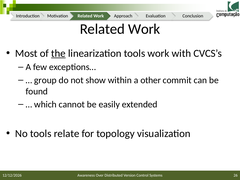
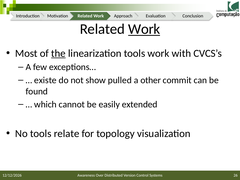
Work underline: none -> present (144, 29)
group: group -> existe (45, 80)
within: within -> pulled (120, 80)
